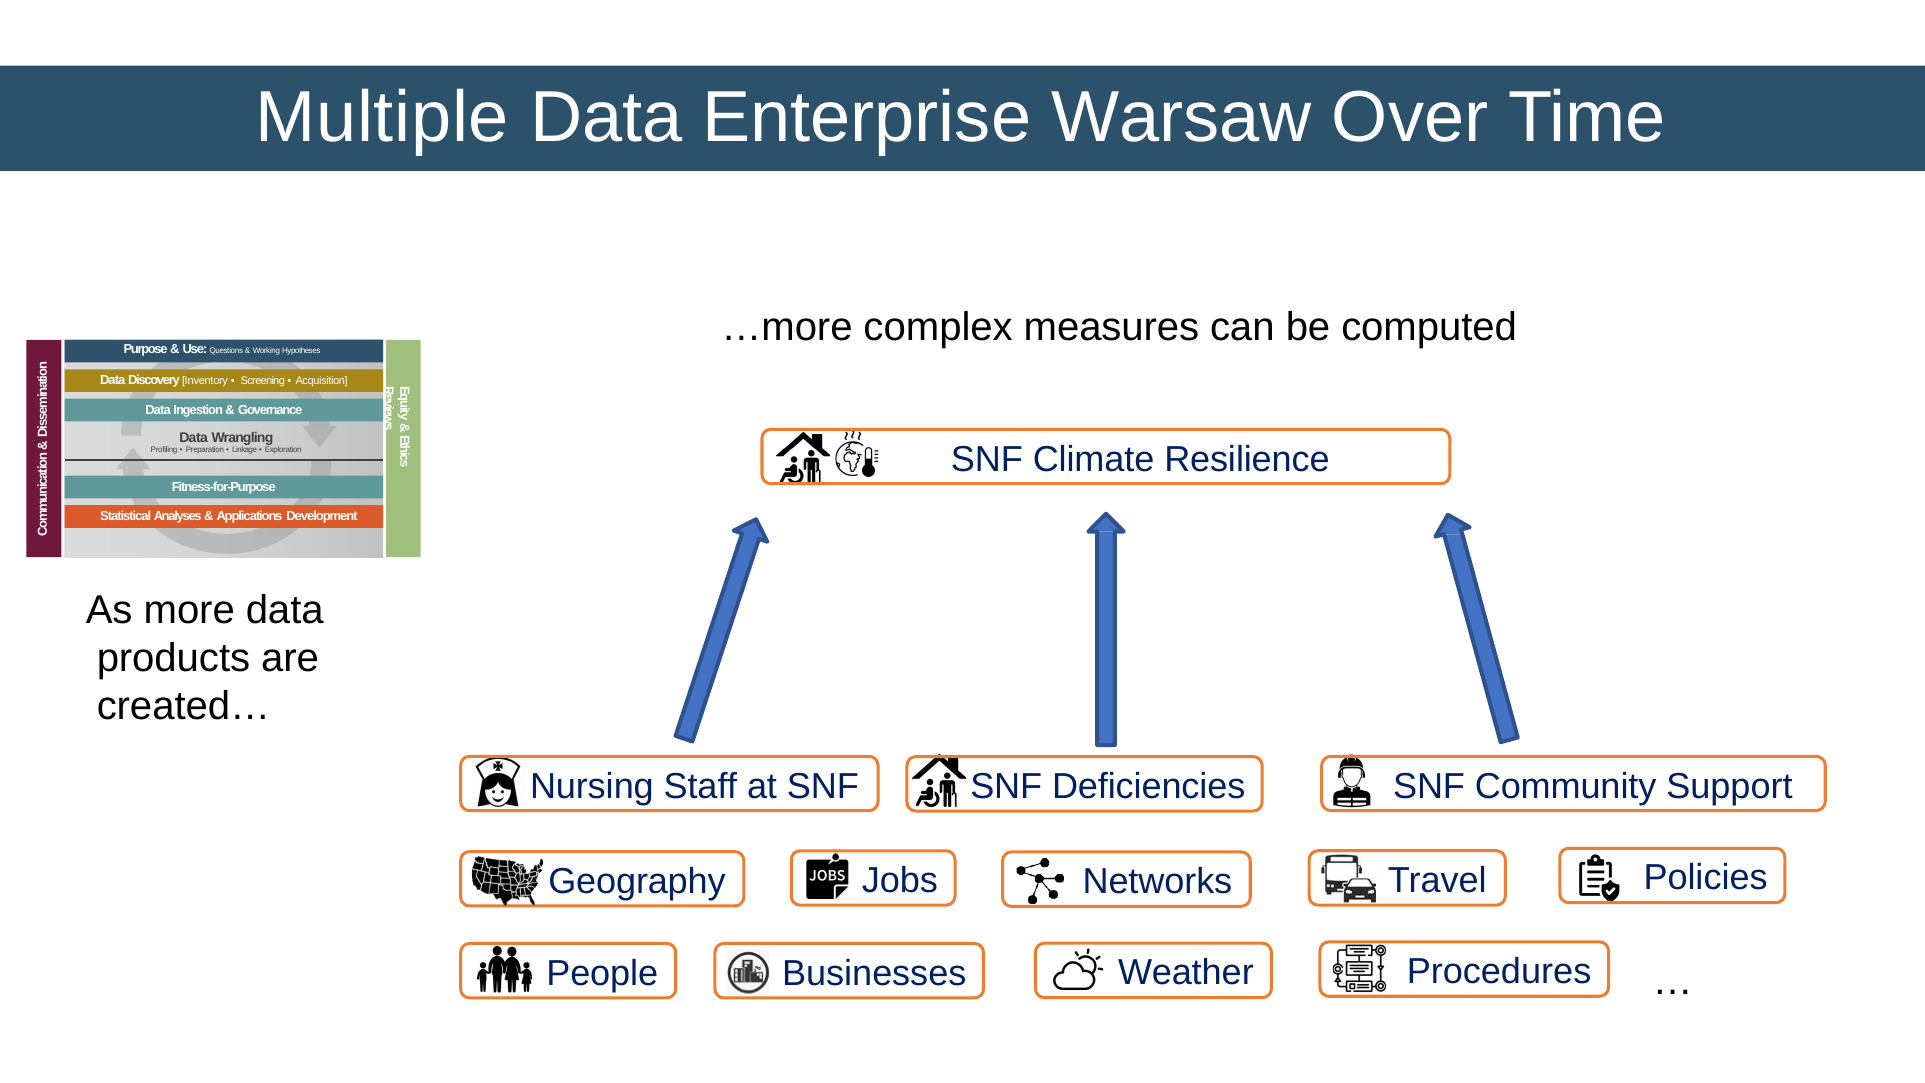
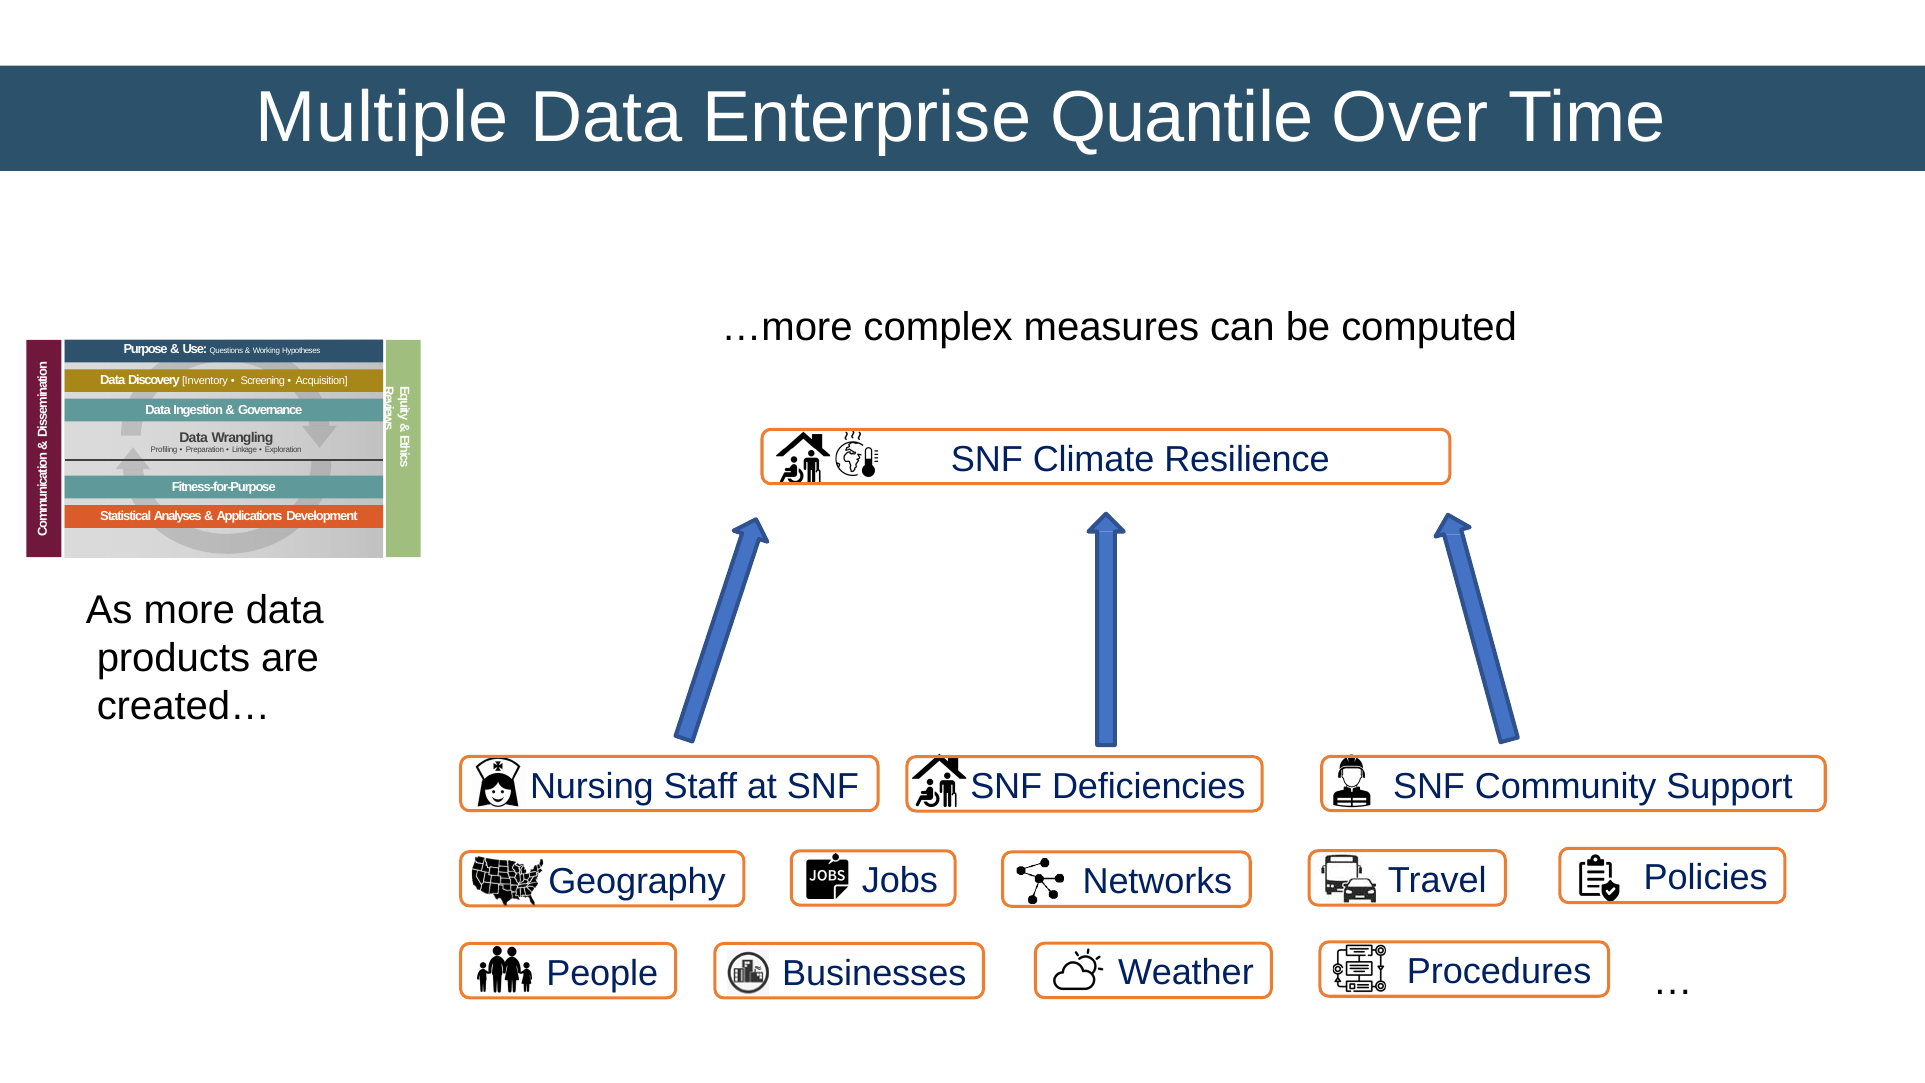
Warsaw: Warsaw -> Quantile (1182, 118)
